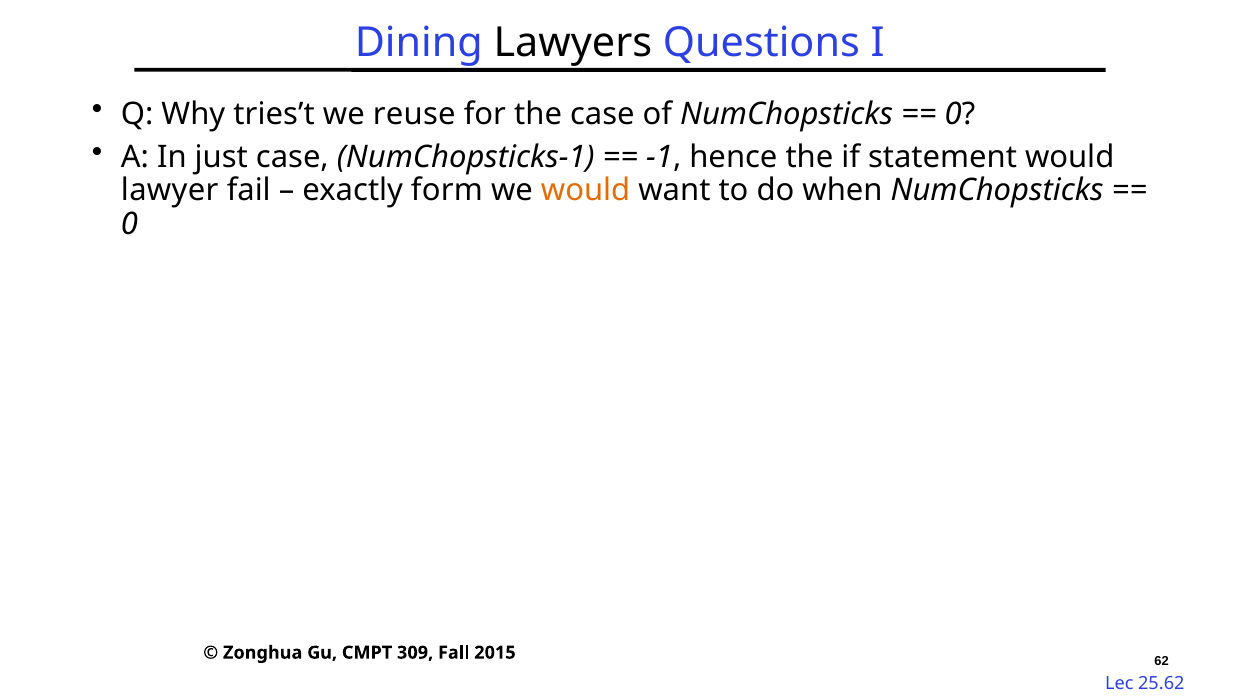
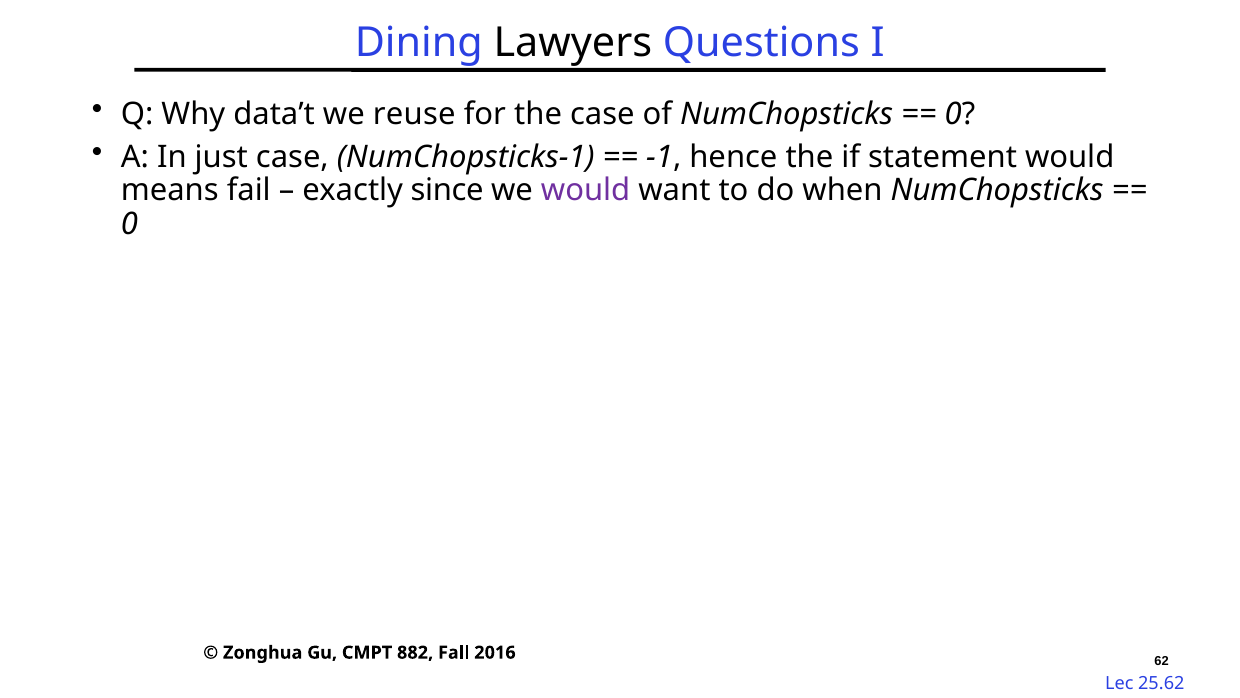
tries’t: tries’t -> data’t (274, 114)
lawyer: lawyer -> means (170, 190)
form: form -> since (447, 190)
would colour: orange -> purple (586, 190)
309: 309 -> 882 (415, 652)
2015: 2015 -> 2016 (495, 652)
